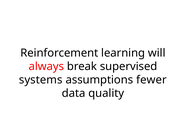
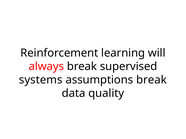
assumptions fewer: fewer -> break (152, 80)
